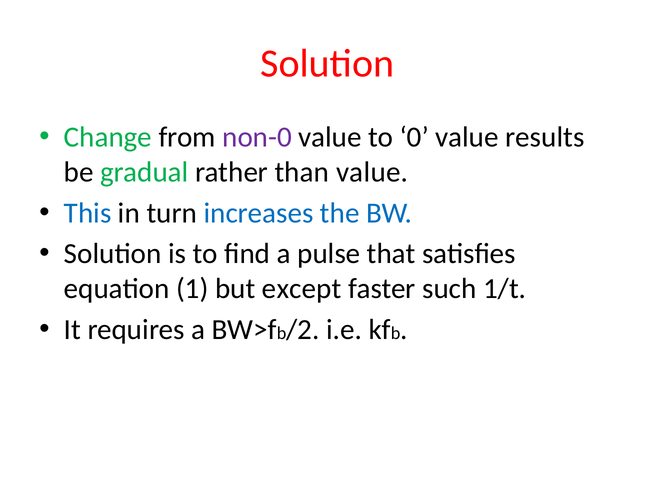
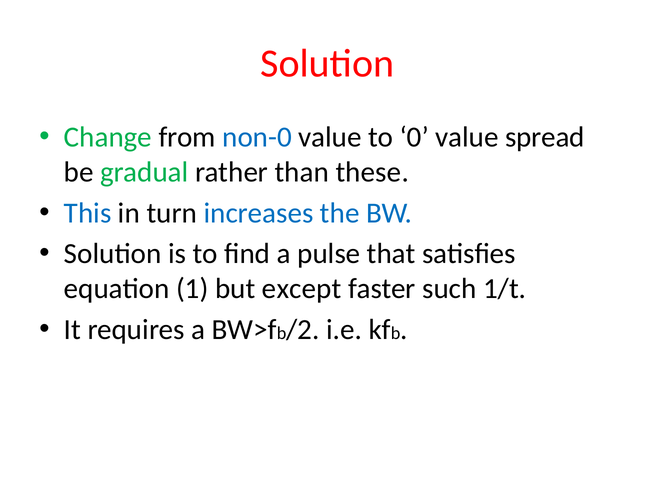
non-0 colour: purple -> blue (257, 137)
results: results -> spread (545, 137)
than value: value -> these (372, 172)
